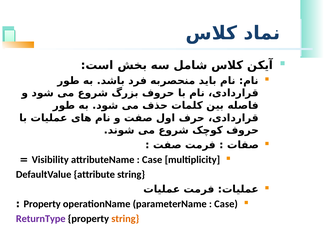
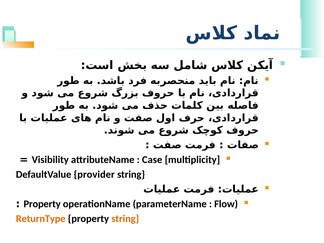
attribute: attribute -> provider (94, 174)
Case: Case -> Flow (226, 204)
ReturnType colour: purple -> orange (41, 219)
